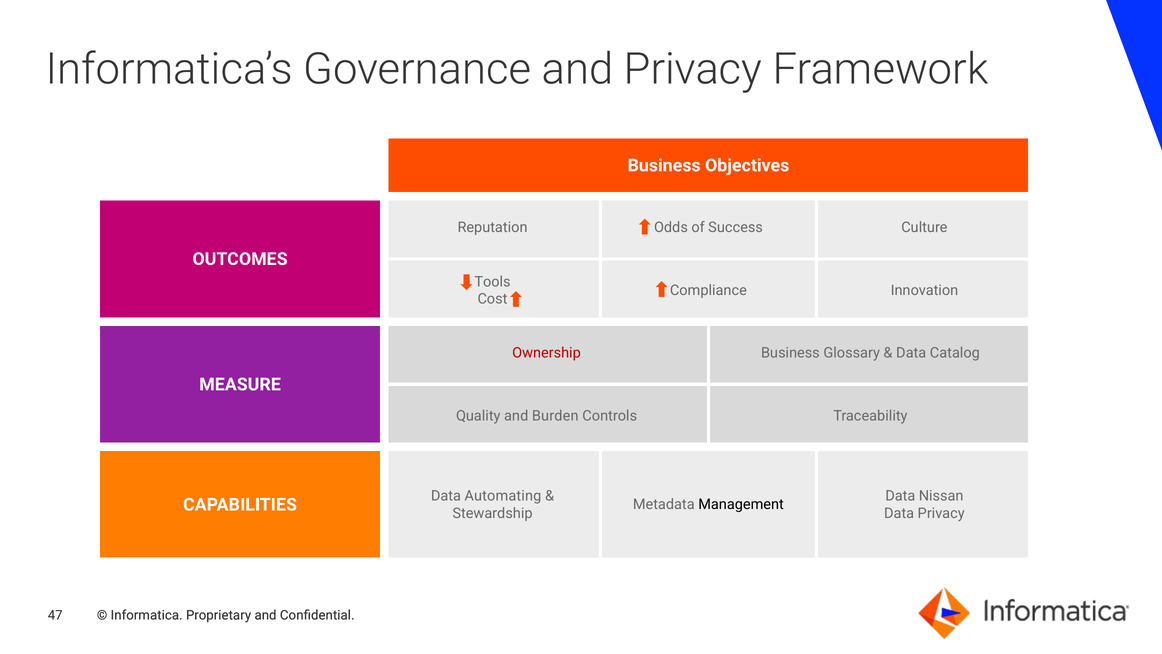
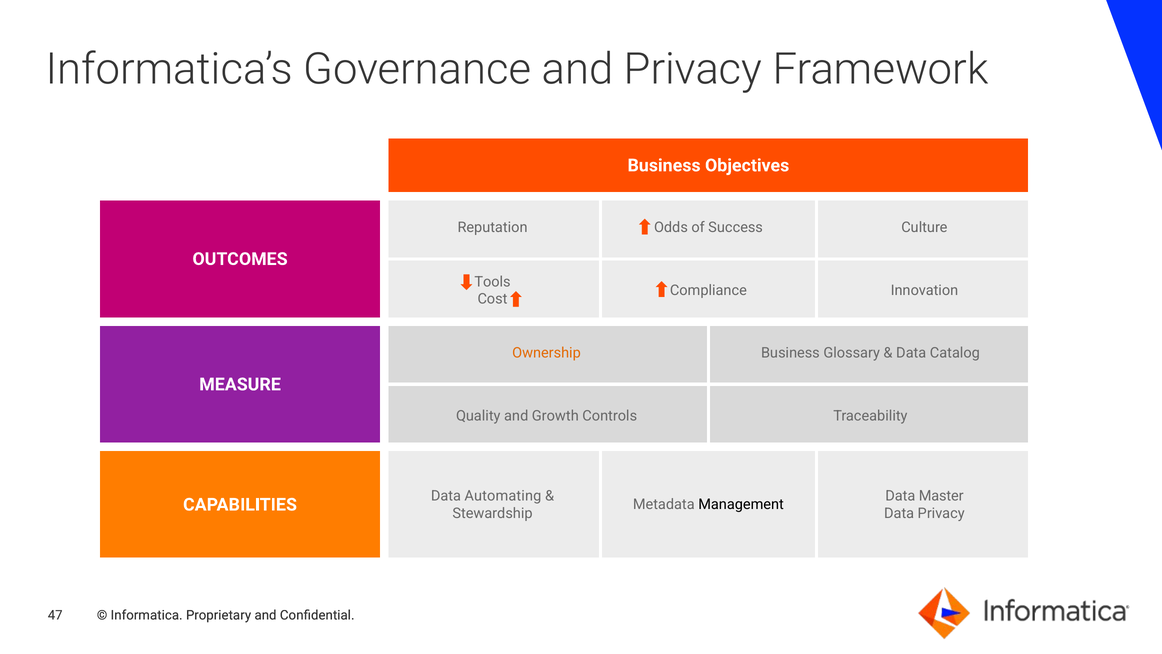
Ownership colour: red -> orange (546, 353)
Burden: Burden -> Growth (555, 416)
Nissan: Nissan -> Master (941, 496)
